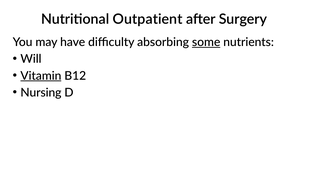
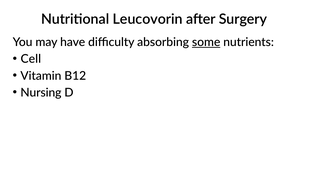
Outpatient: Outpatient -> Leucovorin (148, 19)
Will: Will -> Cell (31, 59)
Vitamin underline: present -> none (41, 76)
